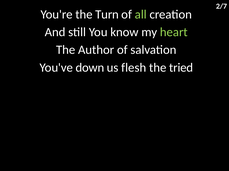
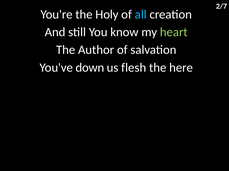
Turn: Turn -> Holy (107, 14)
all colour: light green -> light blue (141, 14)
tried: tried -> here (181, 68)
